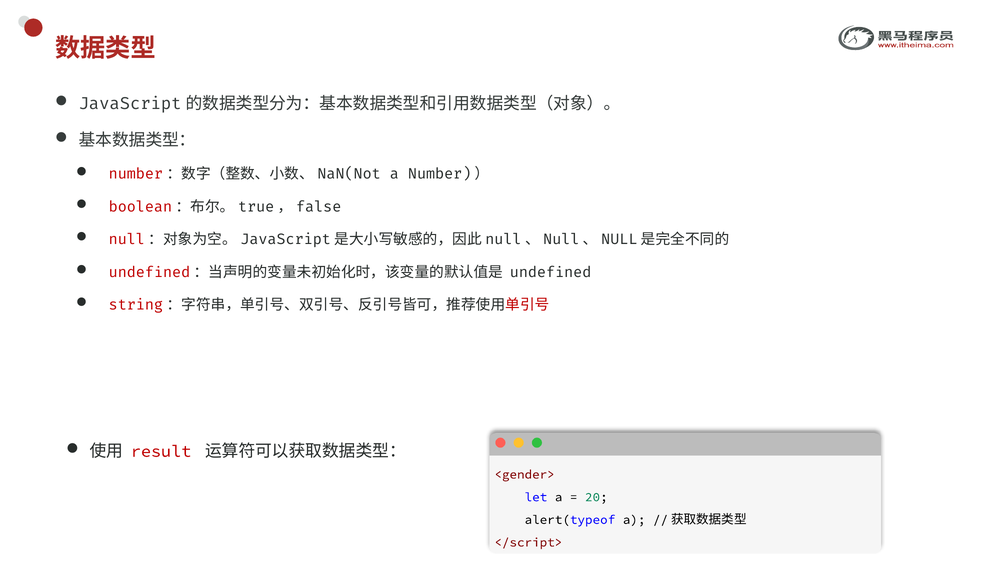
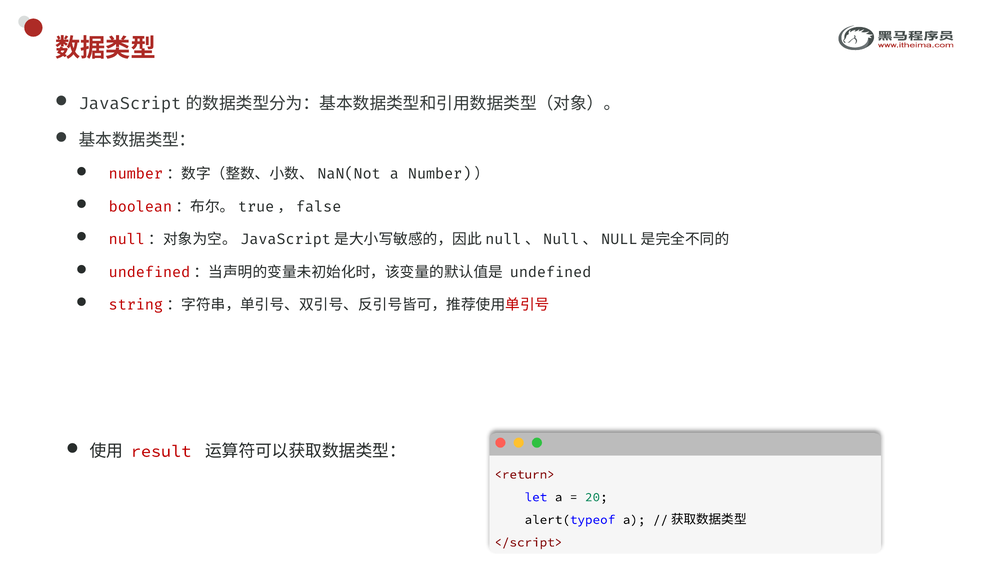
<gender>: <gender> -> <return> (525, 475)
